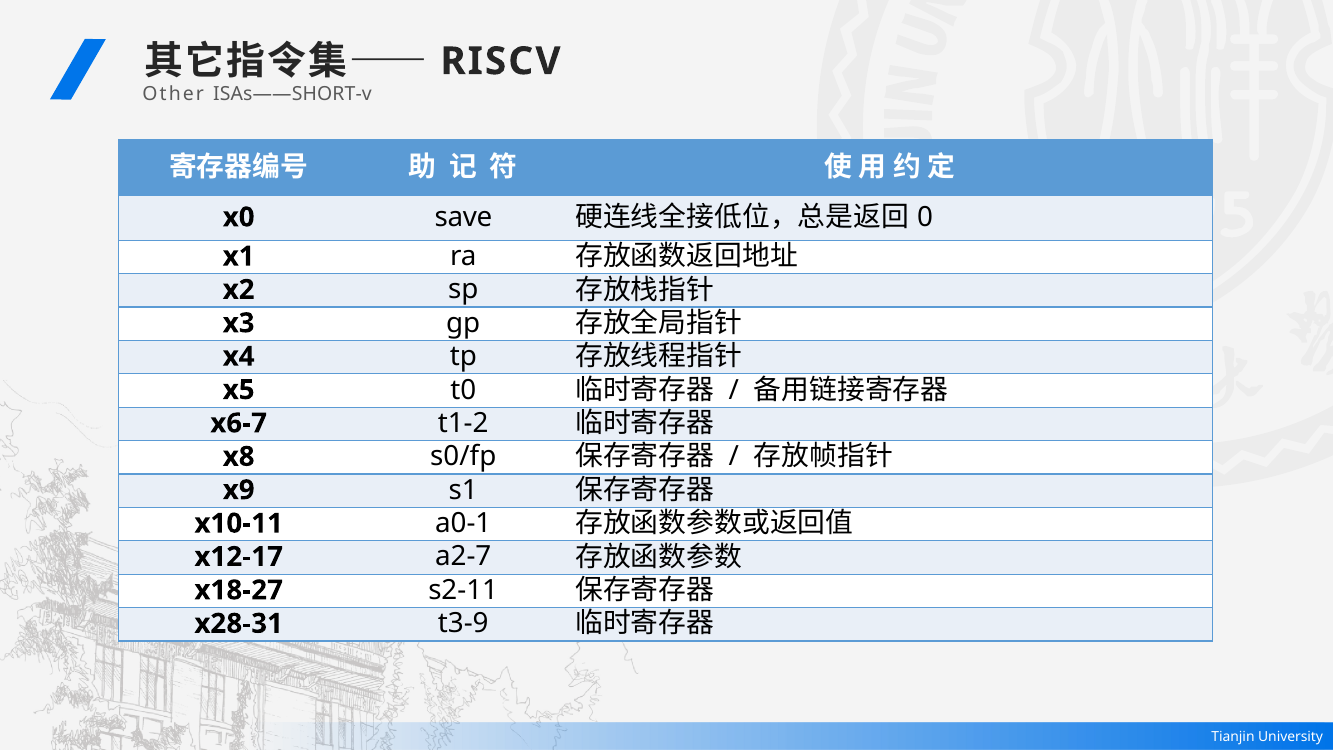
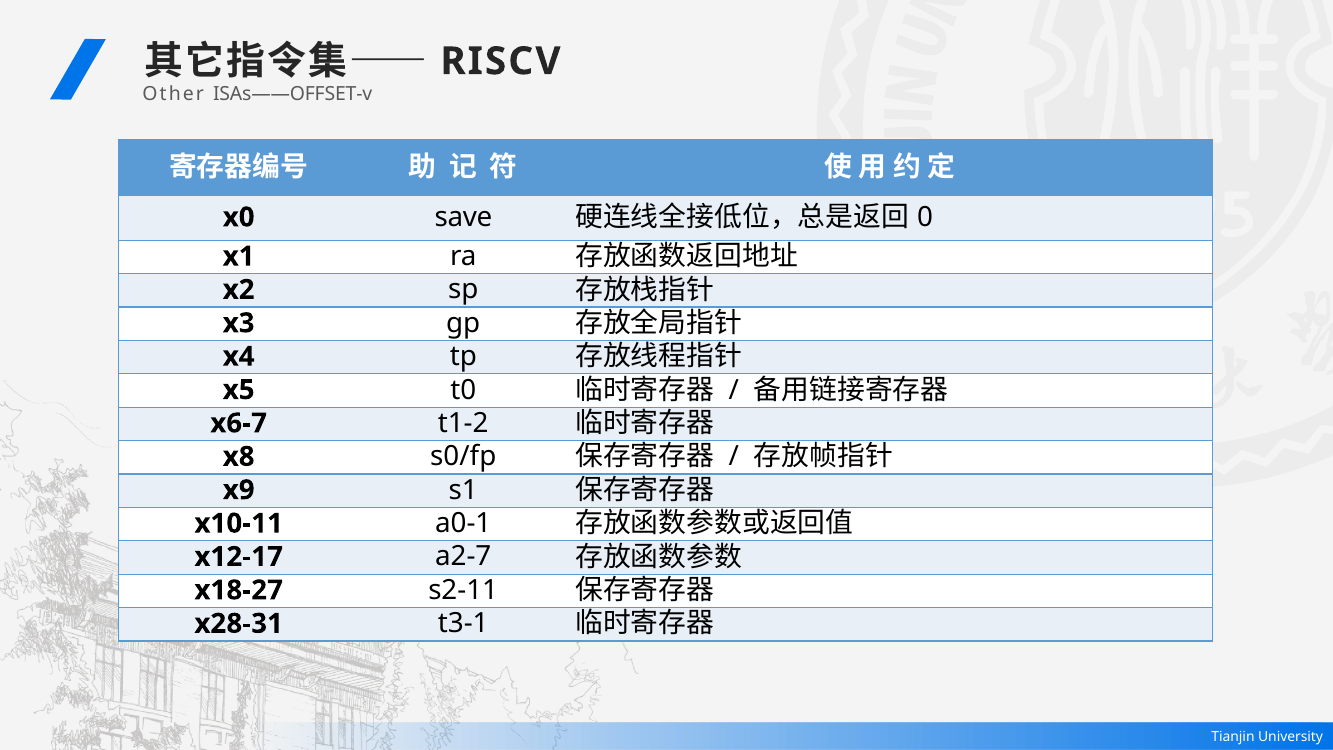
ISAs——SHORT-v: ISAs——SHORT-v -> ISAs——OFFSET-v (293, 95)
t3-9: t3-9 -> t3-1 (463, 623)
